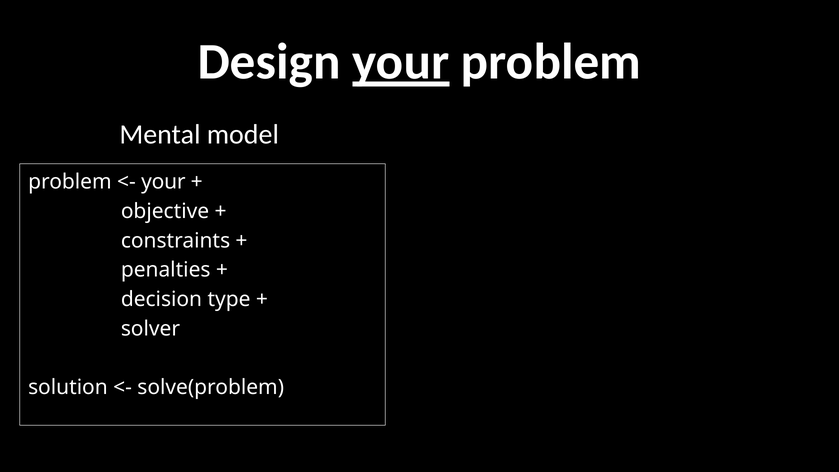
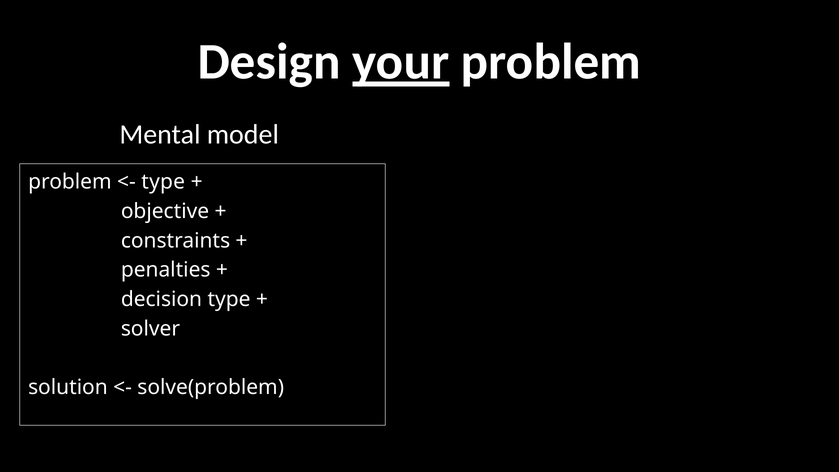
your: your -> type (163, 182)
